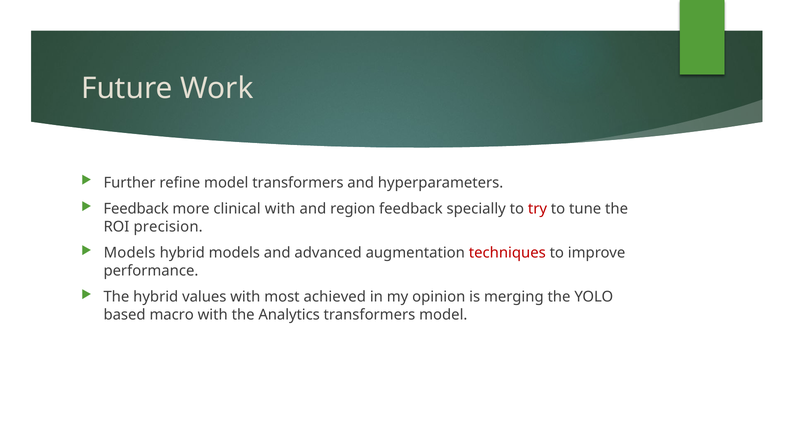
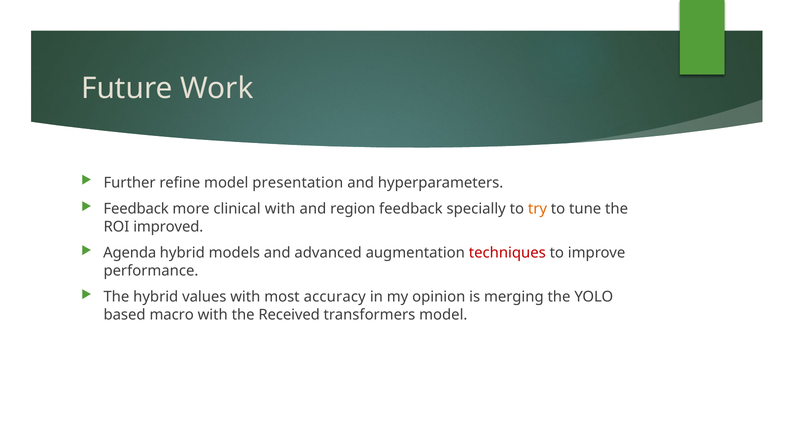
model transformers: transformers -> presentation (298, 183)
try colour: red -> orange (537, 209)
precision: precision -> improved (168, 227)
Models: Models -> Agenda (130, 253)
achieved: achieved -> accuracy (335, 297)
Analytics: Analytics -> Received (289, 315)
